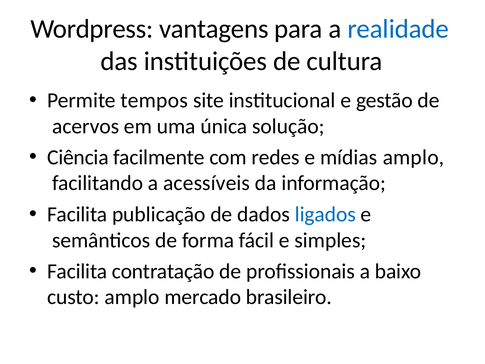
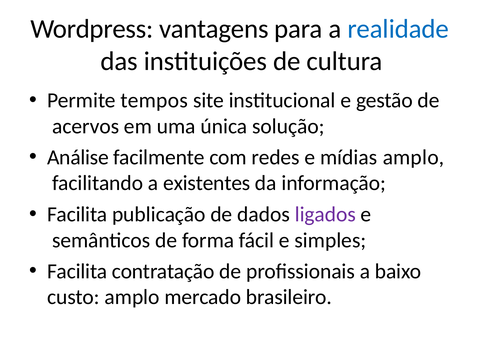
Ciência: Ciência -> Análise (78, 157)
acessíveis: acessíveis -> existentes (207, 183)
ligados colour: blue -> purple (325, 214)
